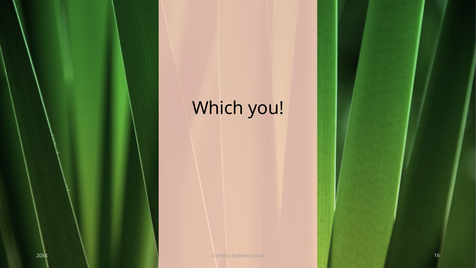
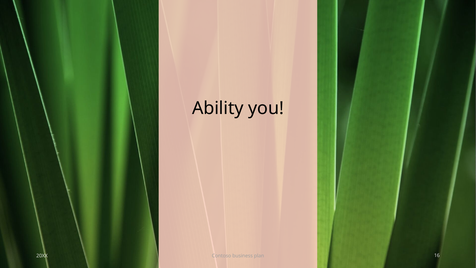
Which: Which -> Ability (218, 108)
